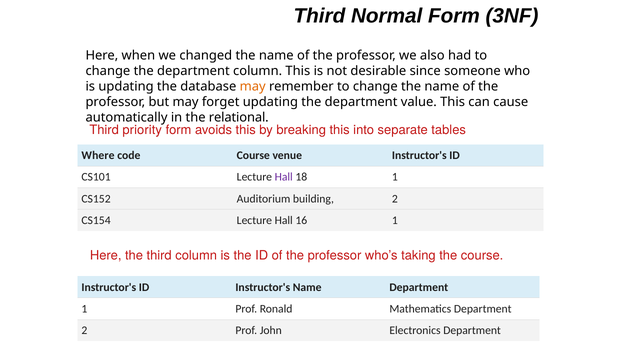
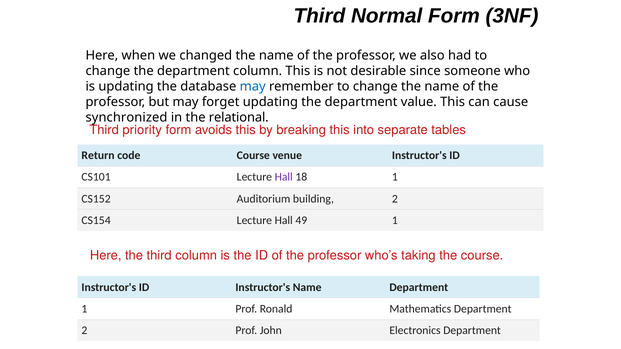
may colour: orange -> blue (253, 87)
automatically: automatically -> synchronized (126, 118)
Where: Where -> Return (98, 156)
16: 16 -> 49 (301, 221)
